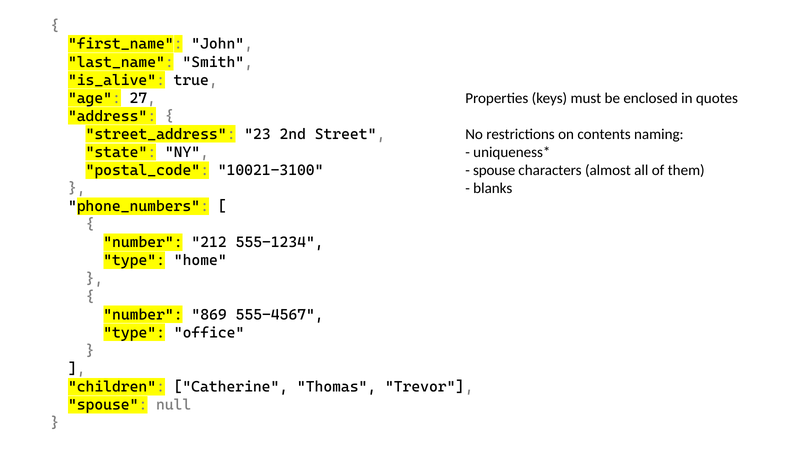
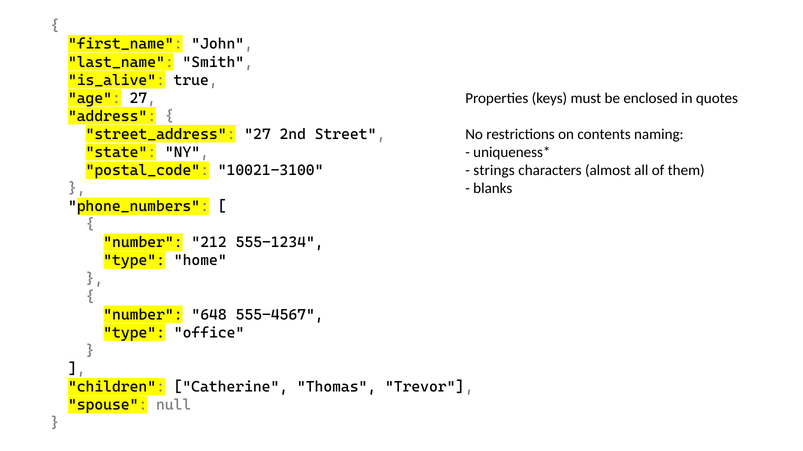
street_address 23: 23 -> 27 (257, 134)
spouse: spouse -> strings (494, 171)
869: 869 -> 648 (209, 315)
